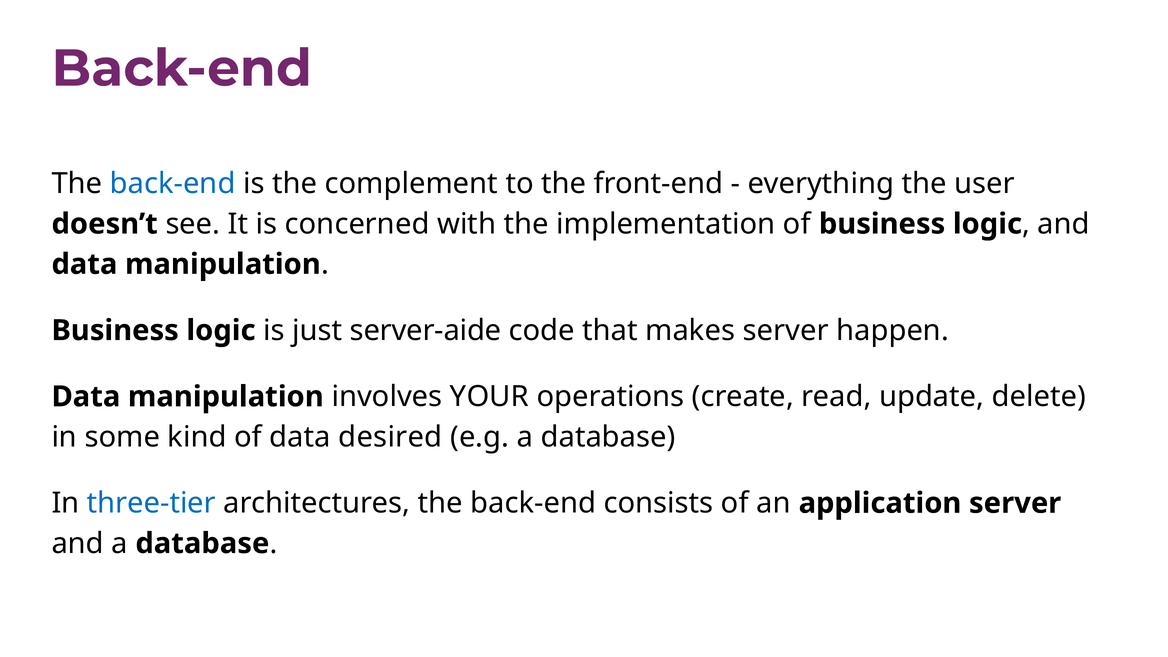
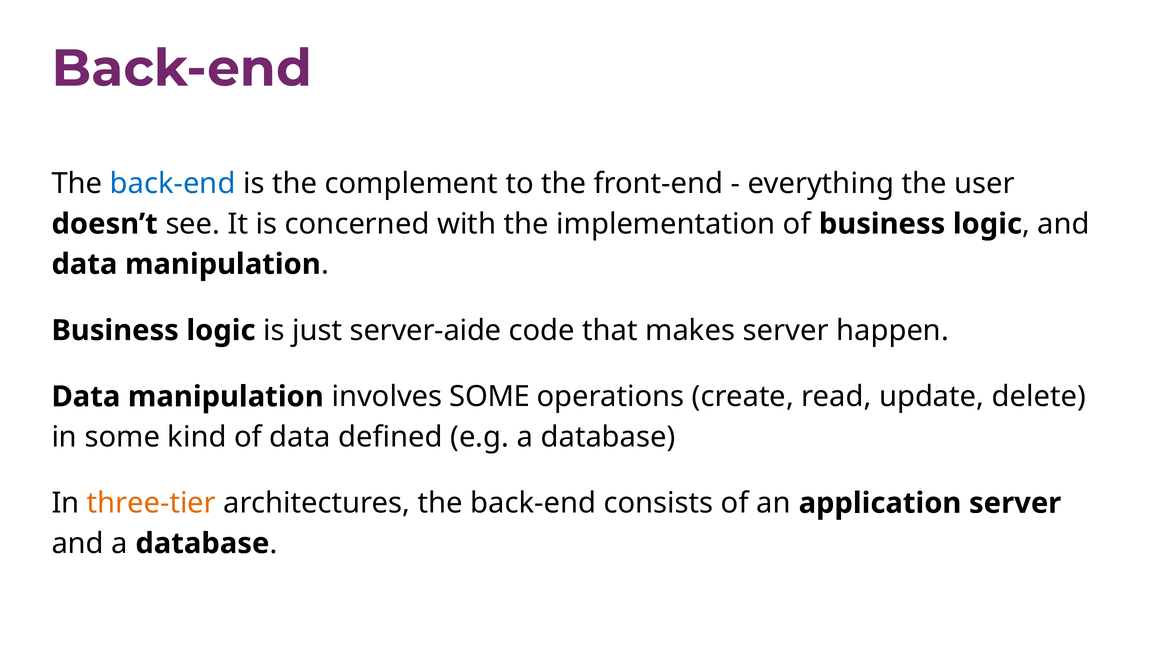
involves YOUR: YOUR -> SOME (490, 397)
desired: desired -> defined (391, 437)
three-tier colour: blue -> orange (151, 503)
